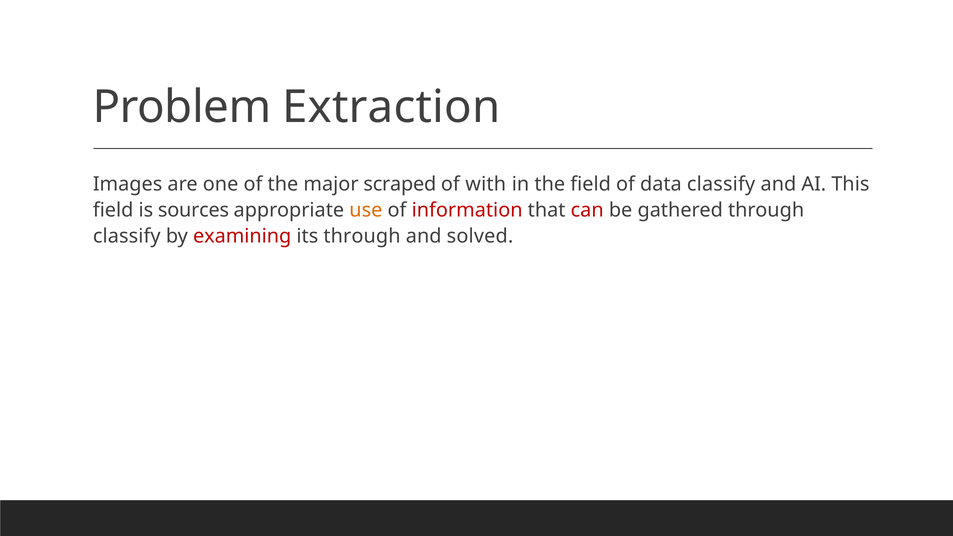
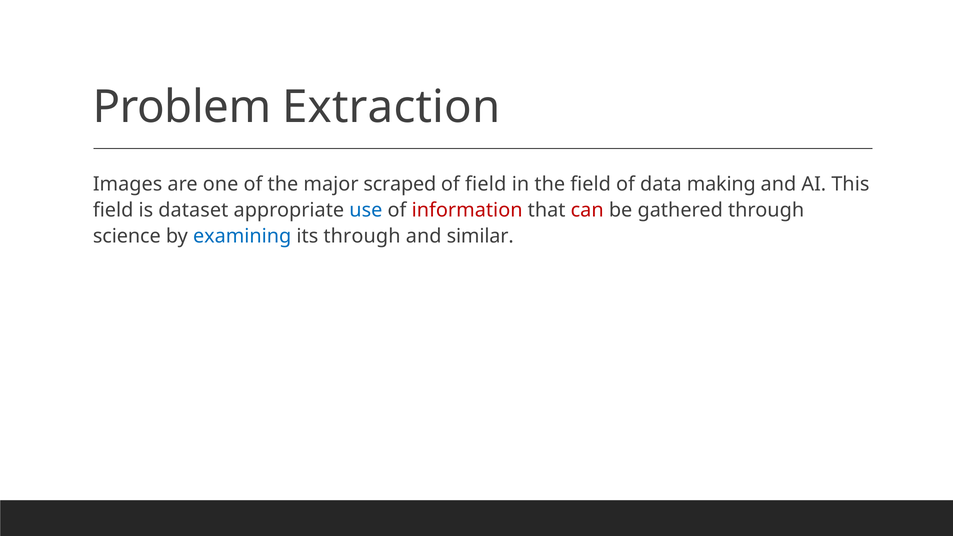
of with: with -> field (486, 184)
data classify: classify -> making (721, 184)
sources: sources -> dataset (193, 210)
use colour: orange -> blue (366, 210)
classify: classify -> science (127, 236)
examining colour: red -> blue (242, 236)
solved: solved -> similar (480, 236)
